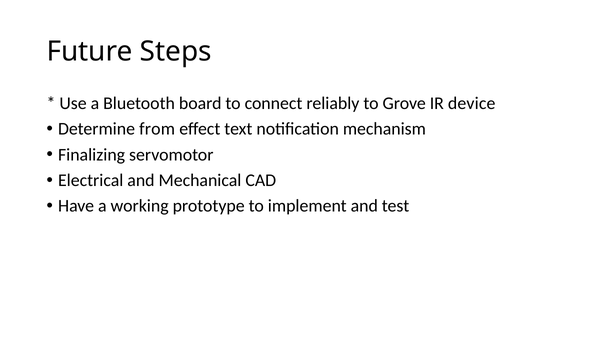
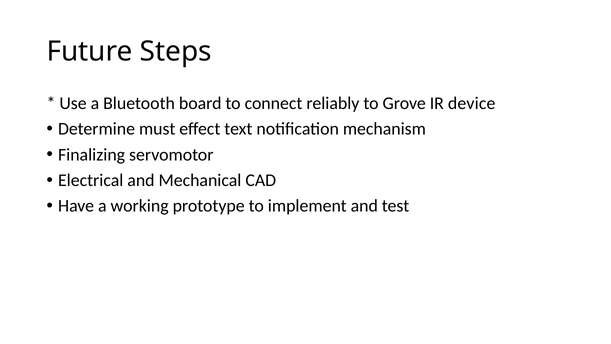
from: from -> must (157, 129)
